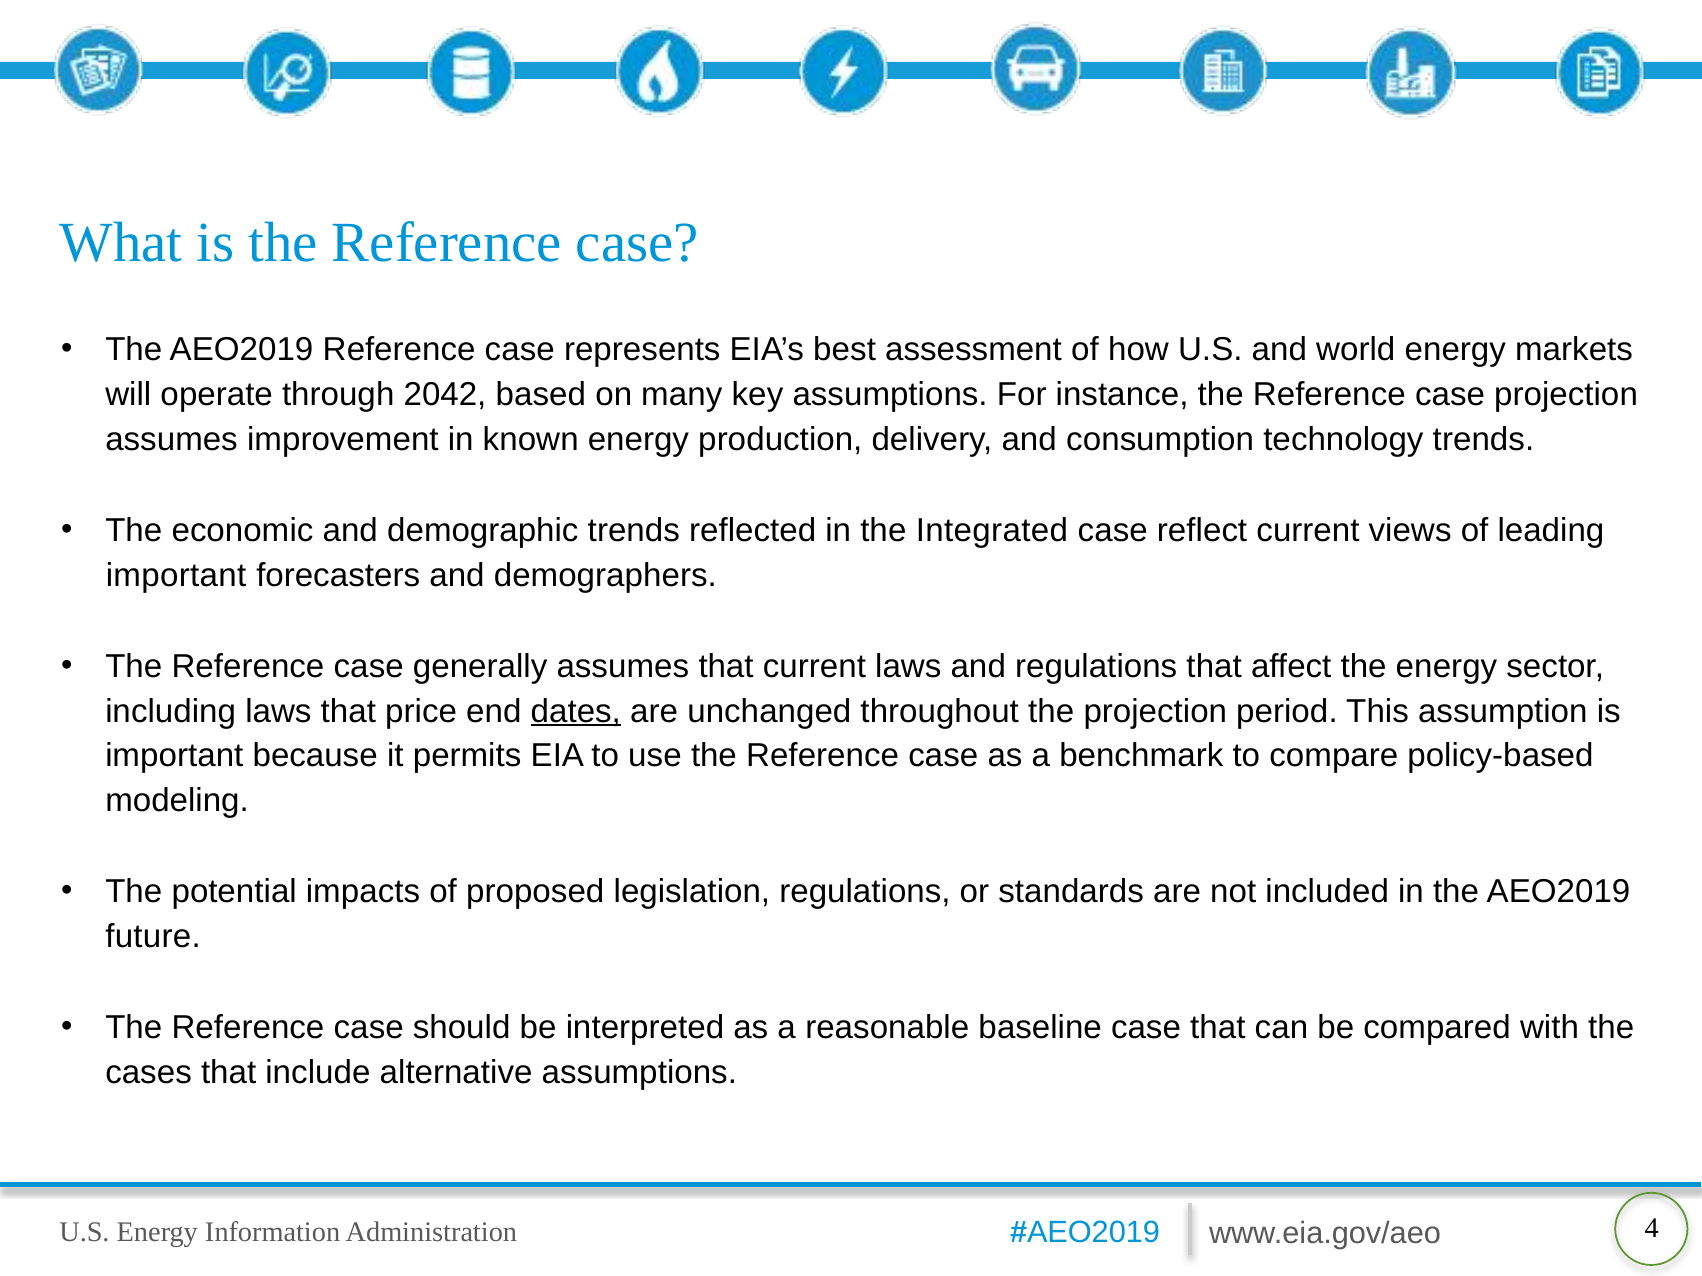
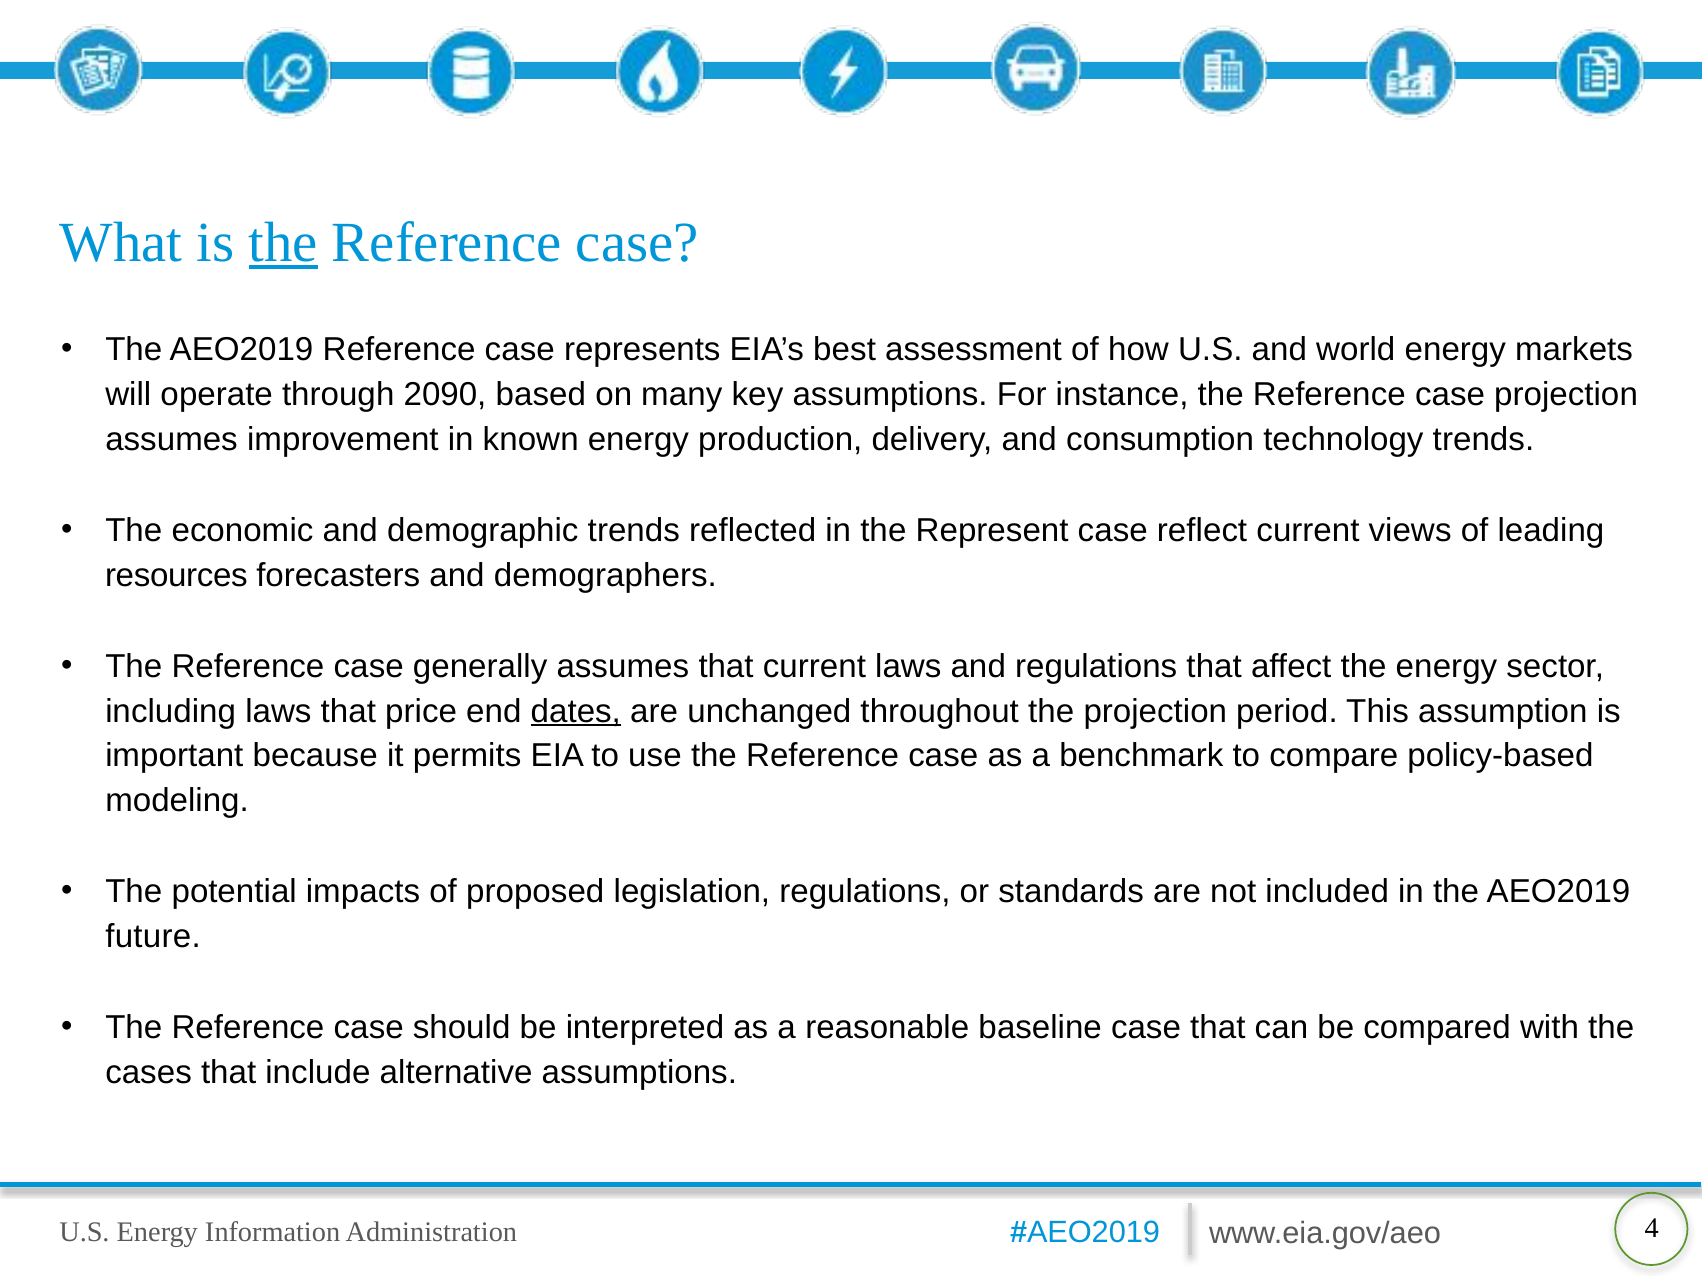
the underline: none -> present (283, 243)
2042: 2042 -> 2090 (445, 395)
Integrated: Integrated -> Represent (992, 531)
important: important -> resources (176, 575)
